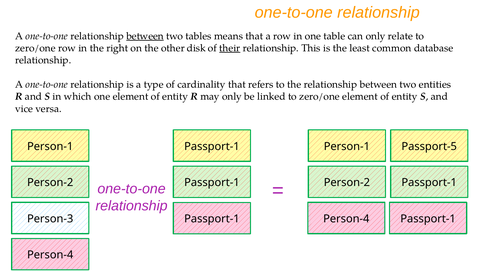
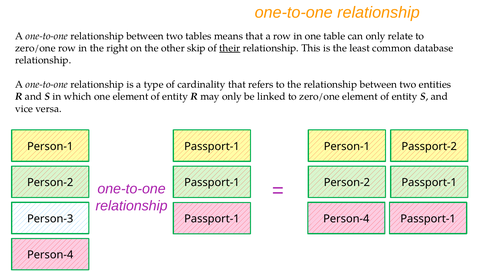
between underline: present -> none (145, 36)
disk: disk -> skip (196, 48)
Passport-5: Passport-5 -> Passport-2 (429, 147)
